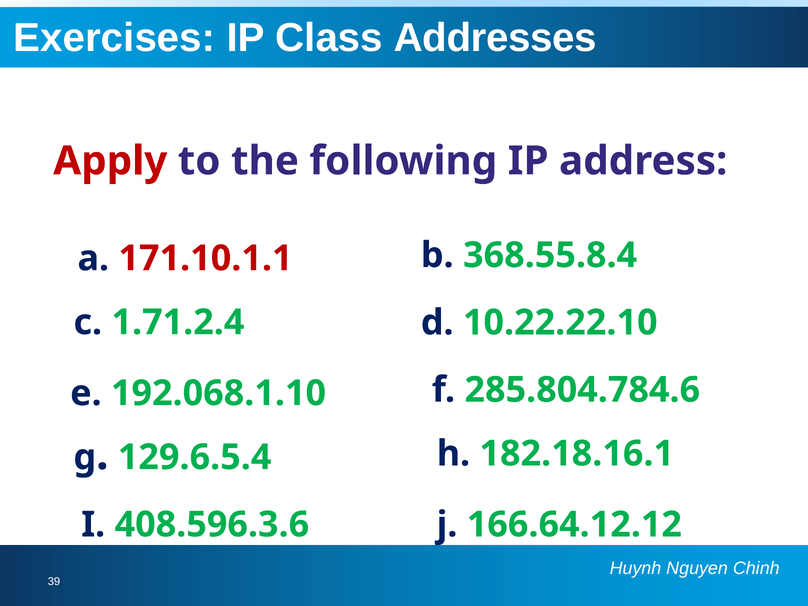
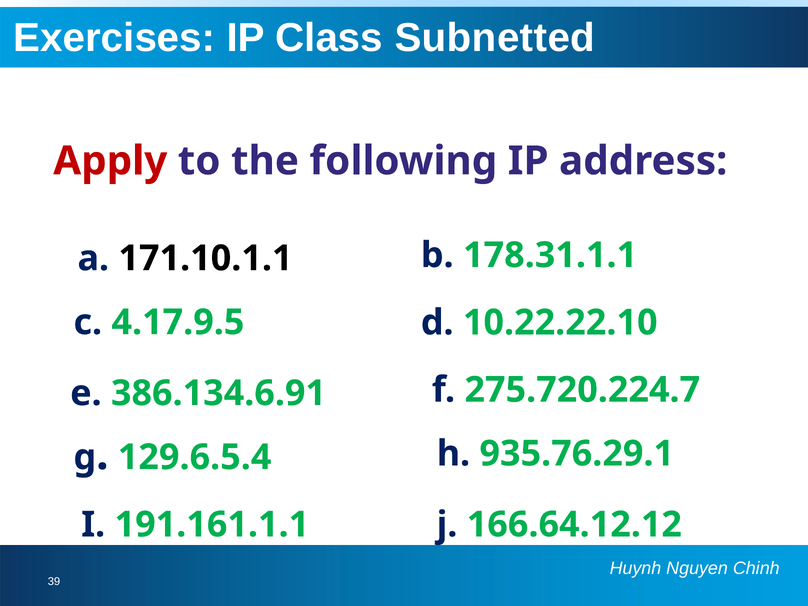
Addresses: Addresses -> Subnetted (495, 38)
171.10.1.1 colour: red -> black (206, 258)
368.55.8.4: 368.55.8.4 -> 178.31.1.1 (550, 255)
1.71.2.4: 1.71.2.4 -> 4.17.9.5 (178, 322)
285.804.784.6: 285.804.784.6 -> 275.720.224.7 (582, 390)
192.068.1.10: 192.068.1.10 -> 386.134.6.91 (218, 393)
182.18.16.1: 182.18.16.1 -> 935.76.29.1 (577, 454)
408.596.3.6: 408.596.3.6 -> 191.161.1.1 (212, 525)
